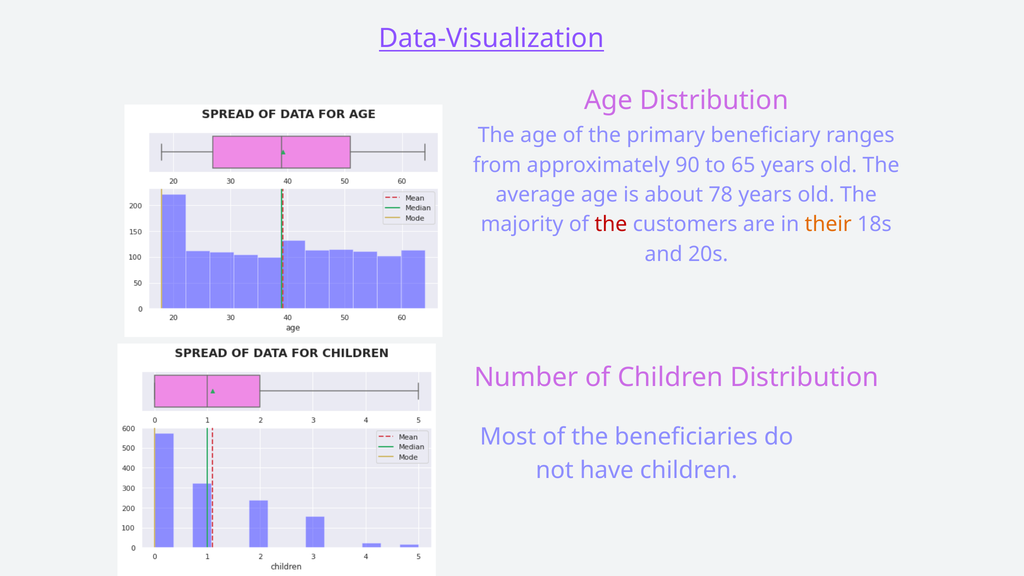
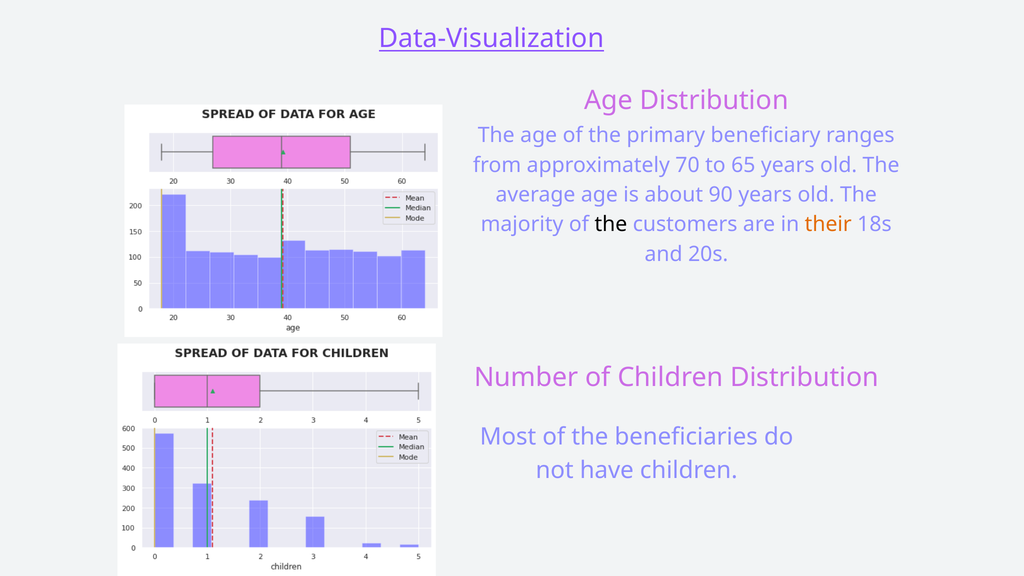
90: 90 -> 70 (687, 165)
78: 78 -> 90 (721, 195)
the colour: red -> black (611, 224)
